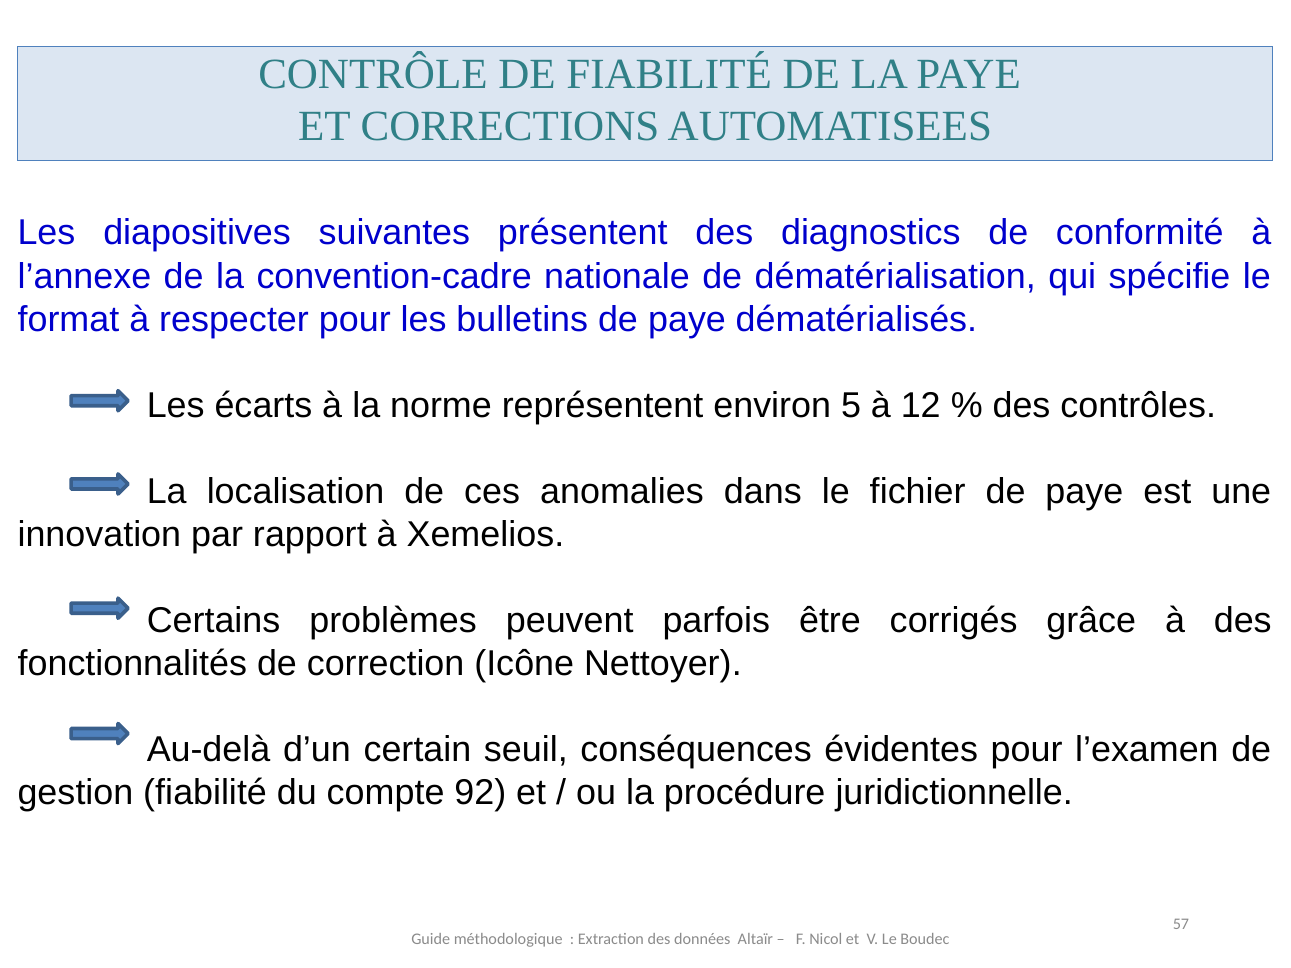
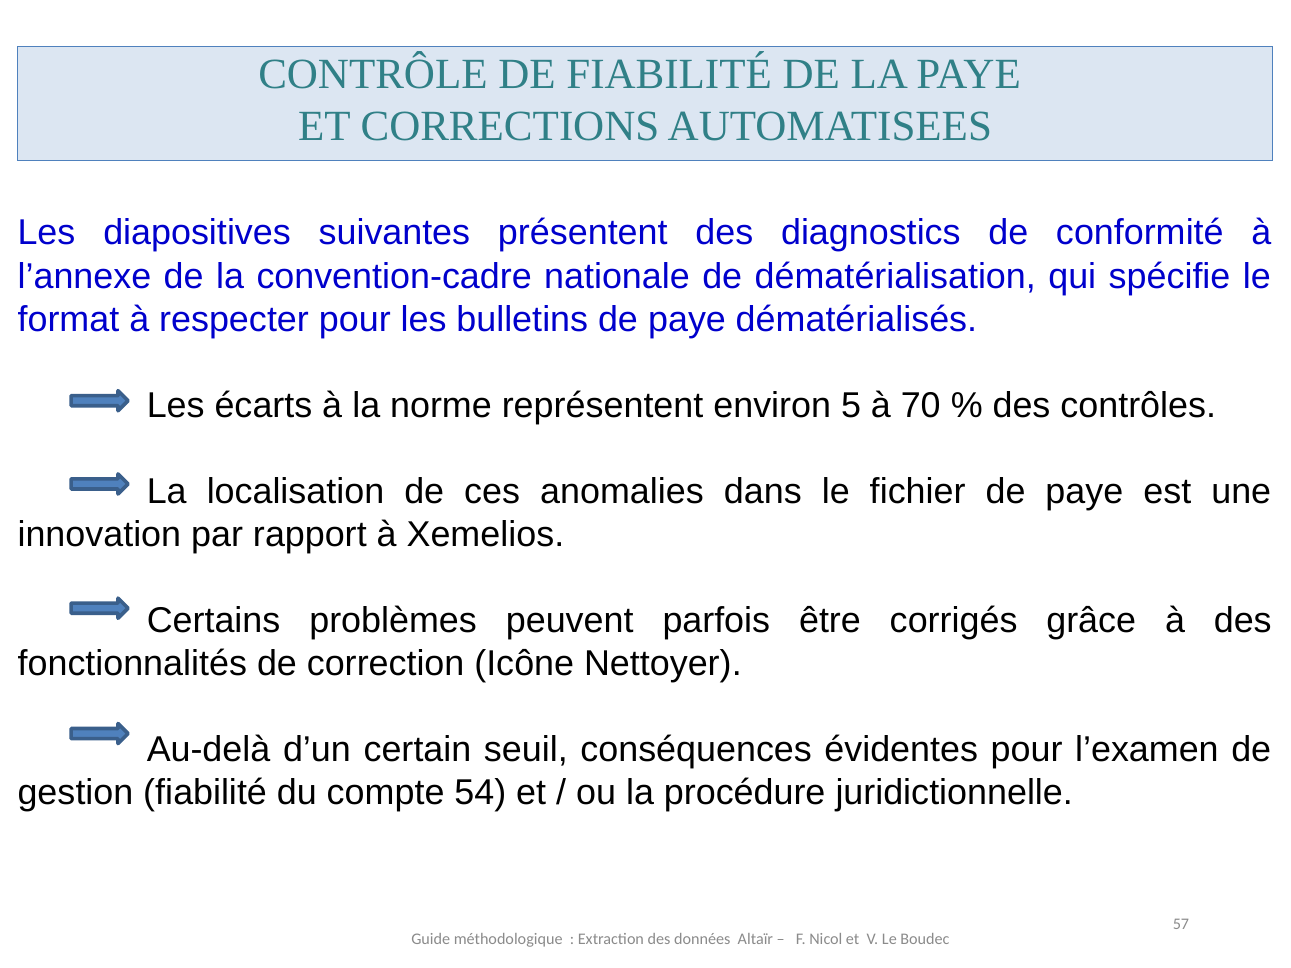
12: 12 -> 70 (921, 405)
92: 92 -> 54 (480, 793)
